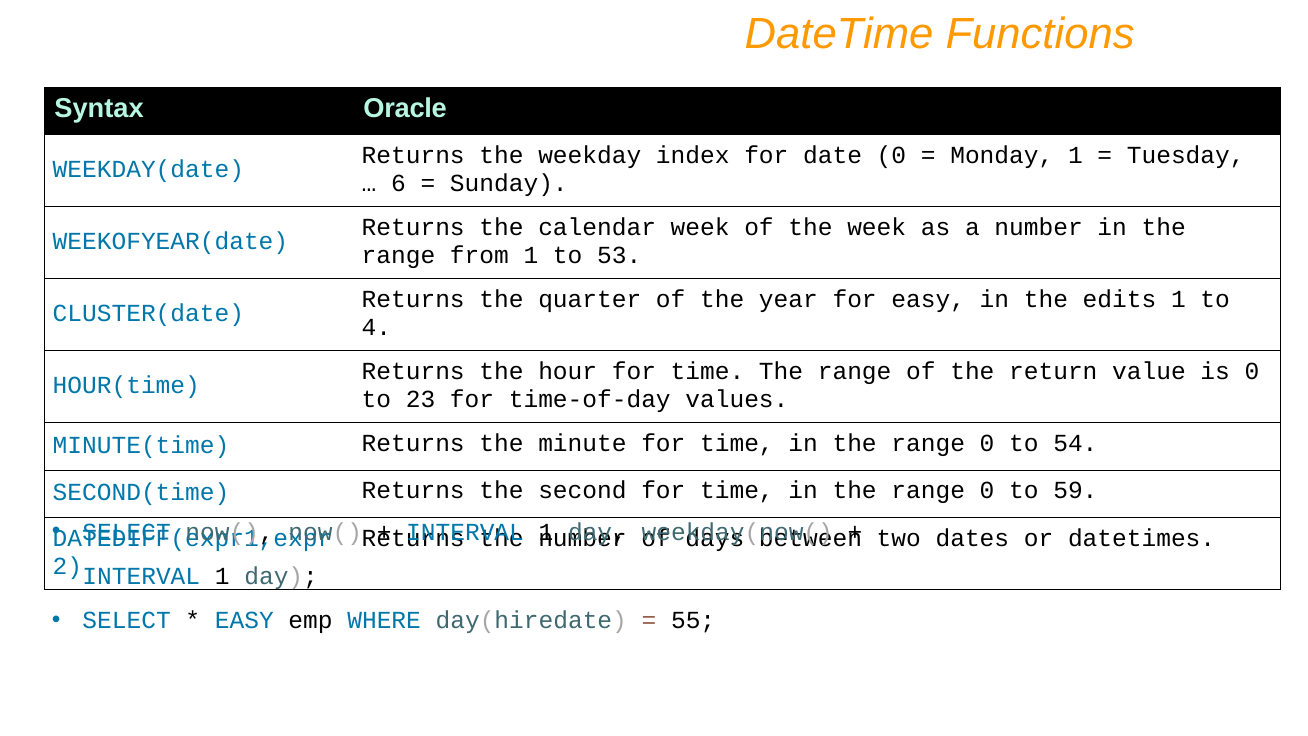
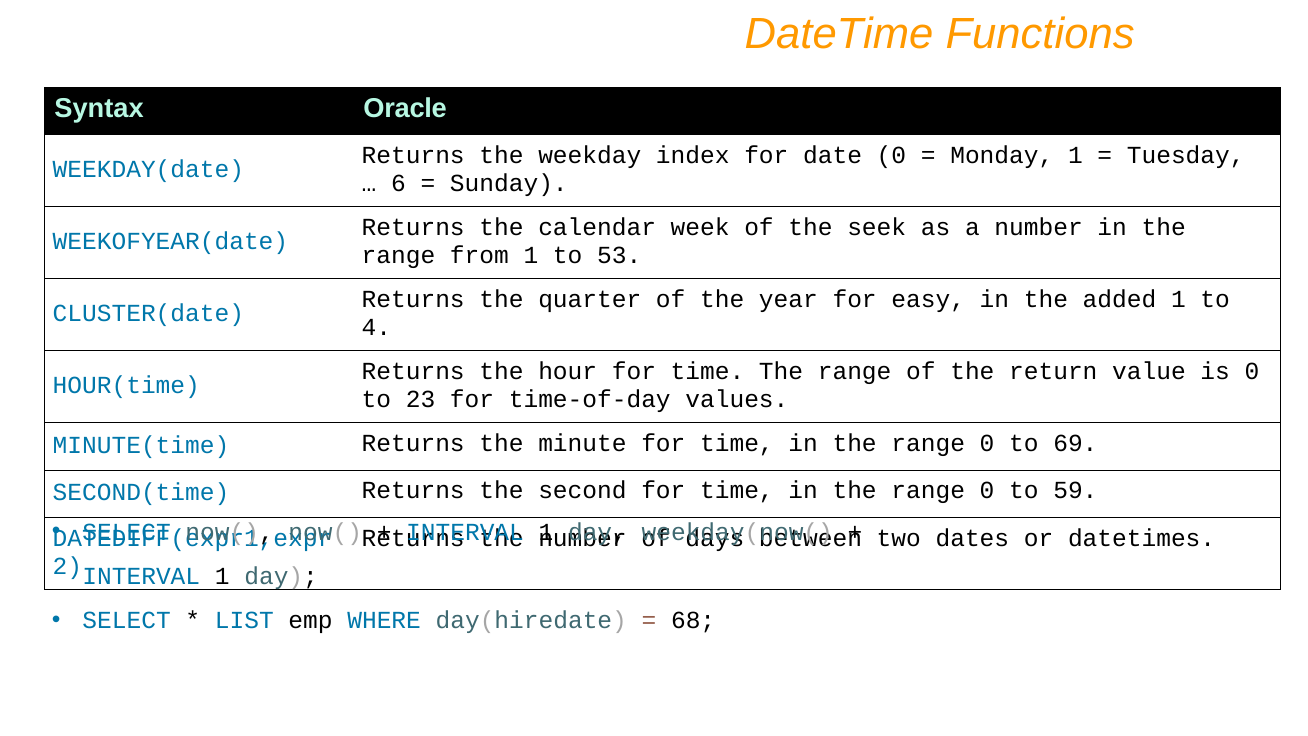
the week: week -> seek (877, 227)
edits: edits -> added (1120, 299)
54: 54 -> 69 (1075, 443)
EASY: EASY -> LIST (244, 620)
55: 55 -> 68 (693, 620)
